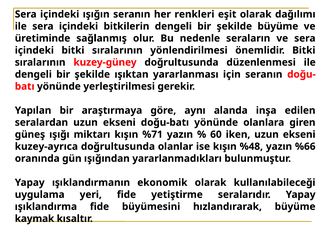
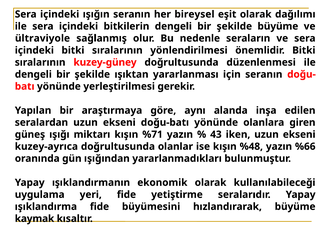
renkleri: renkleri -> bireysel (194, 14)
üretiminde: üretiminde -> ültraviyole (42, 38)
60: 60 -> 43 (216, 134)
